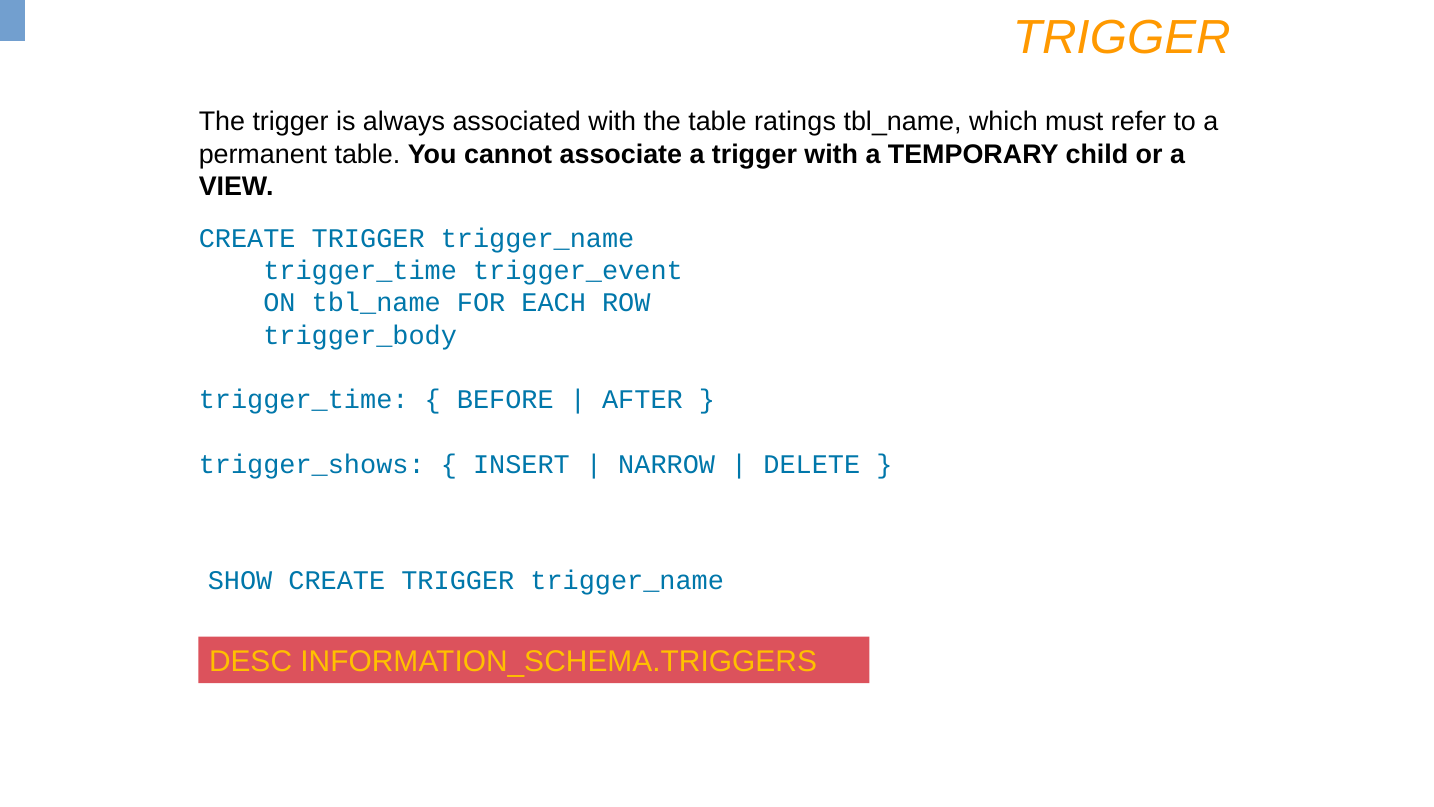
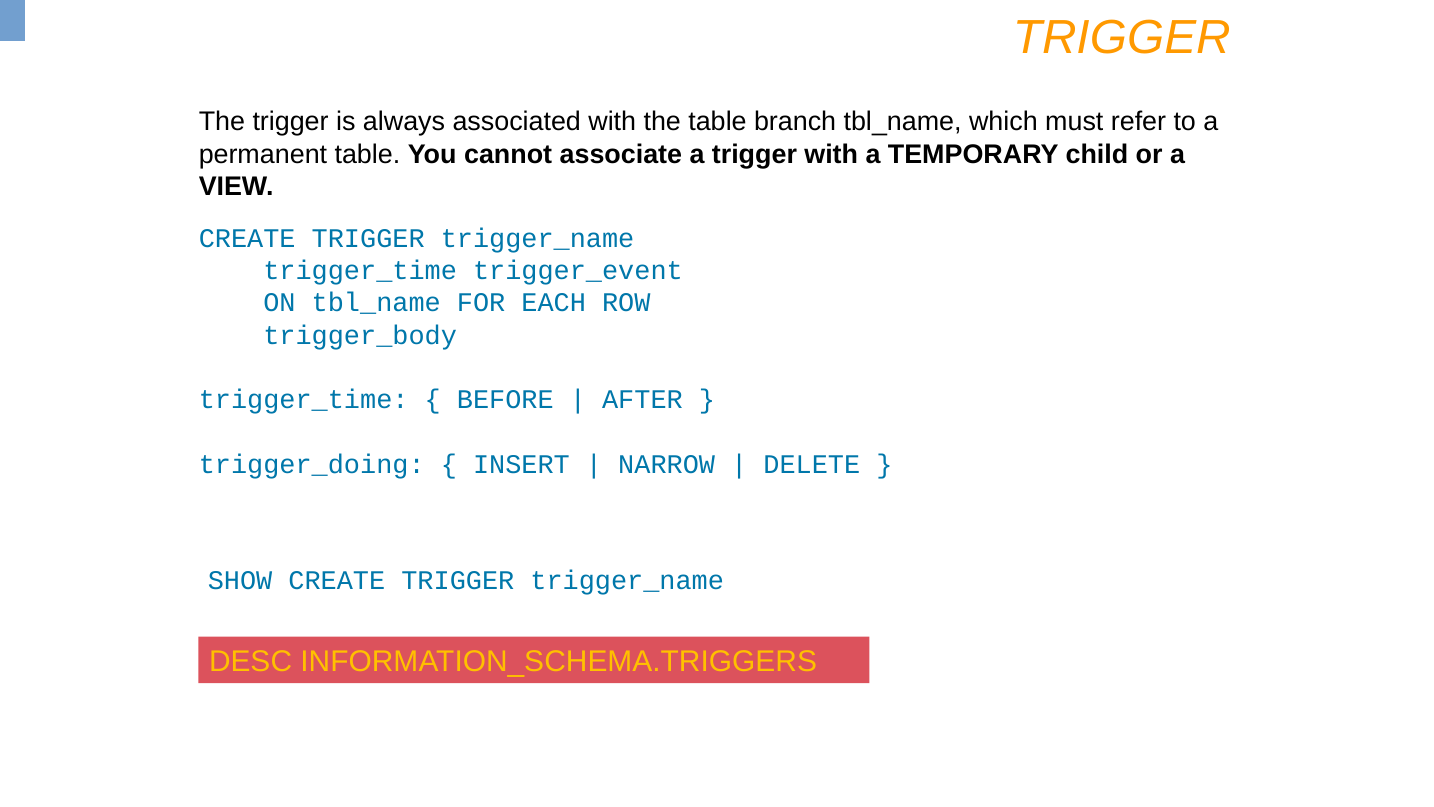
ratings: ratings -> branch (795, 122)
trigger_shows: trigger_shows -> trigger_doing (312, 464)
